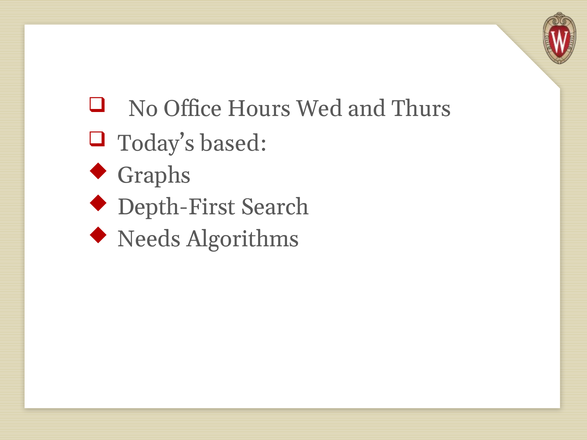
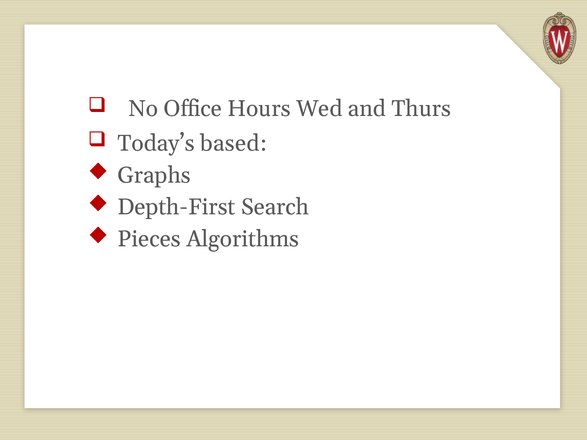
Needs: Needs -> Pieces (149, 239)
